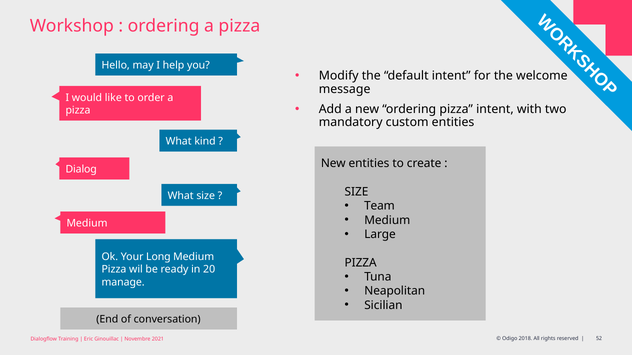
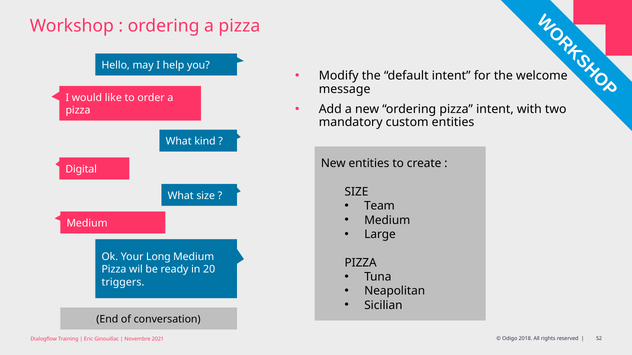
Dialog: Dialog -> Digital (81, 169)
manage: manage -> triggers (123, 282)
